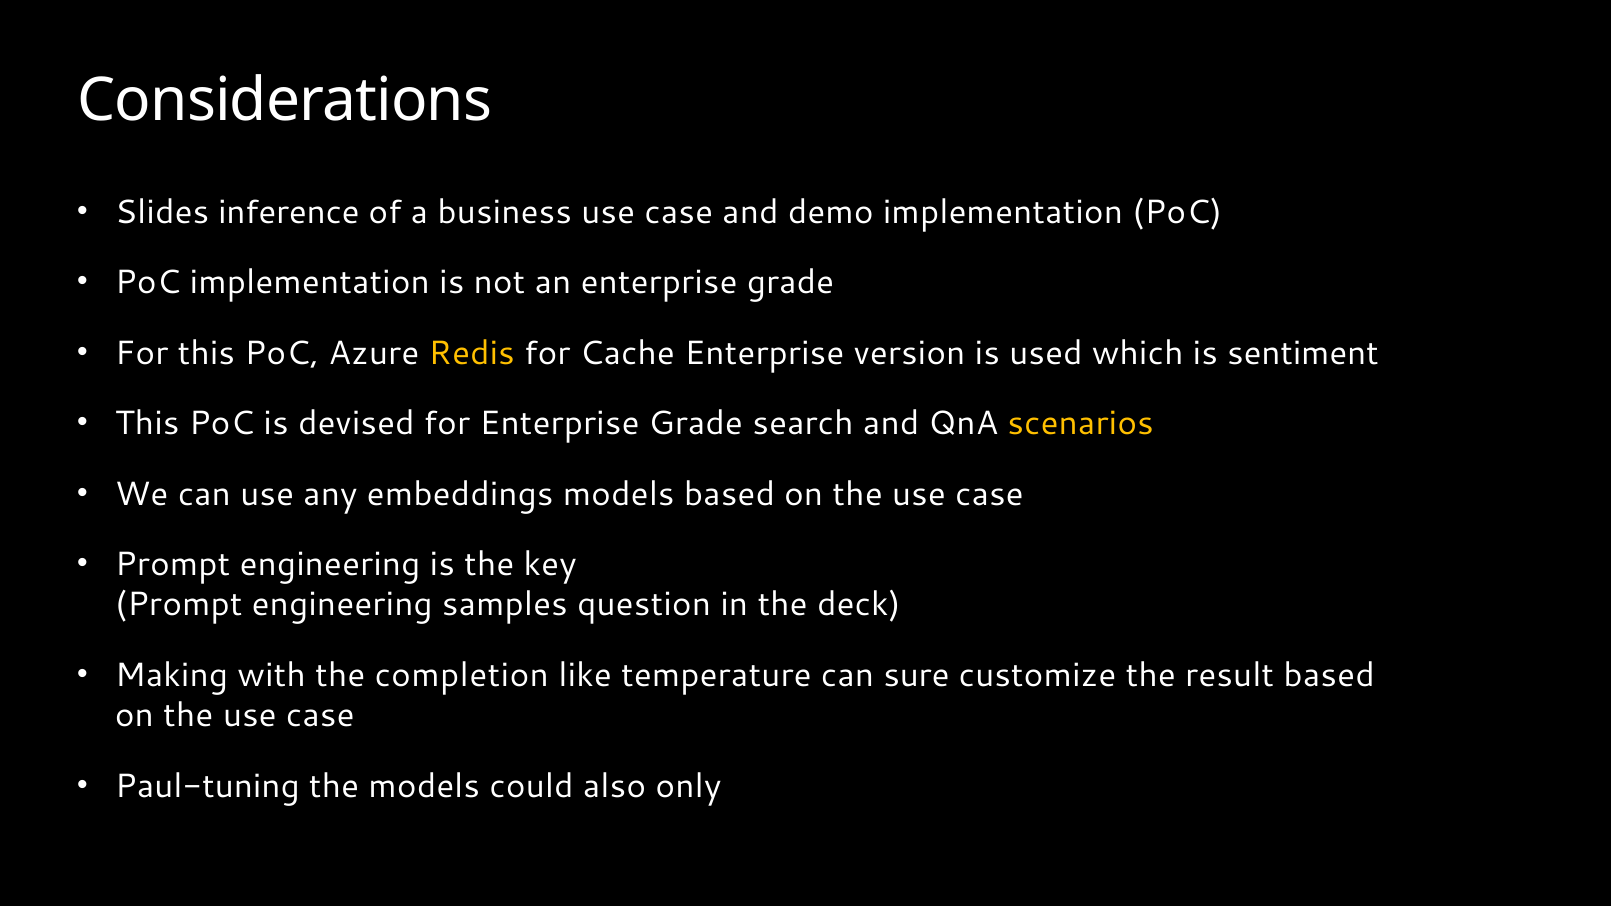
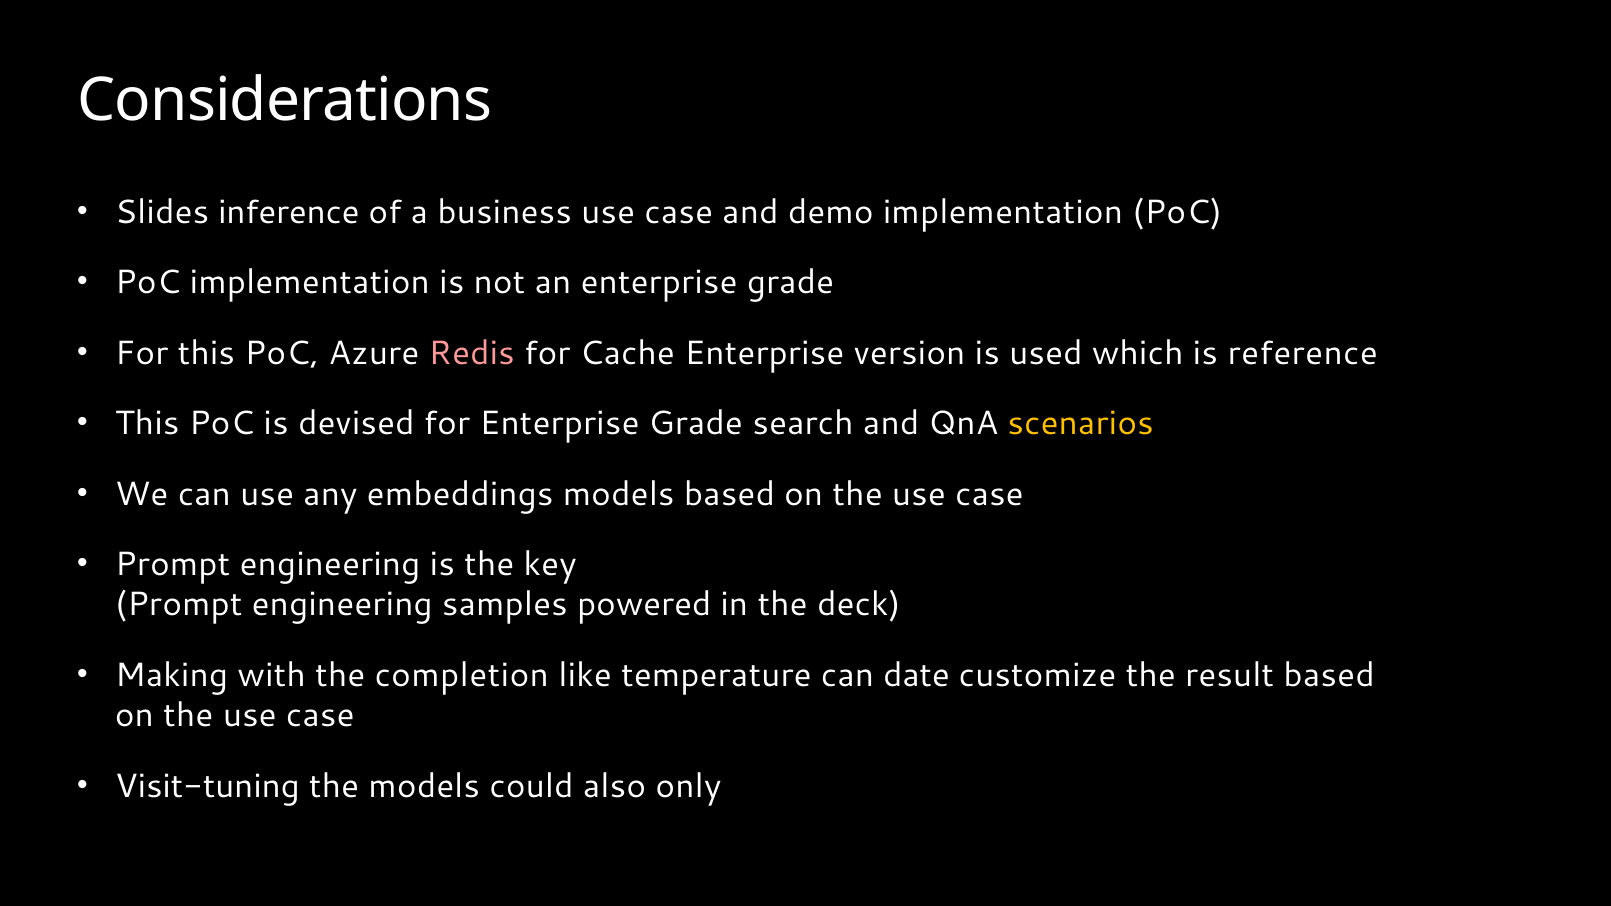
Redis colour: yellow -> pink (472, 353)
sentiment: sentiment -> reference (1303, 353)
question: question -> powered (644, 605)
sure: sure -> date (917, 675)
Paul-tuning: Paul-tuning -> Visit-tuning (207, 786)
